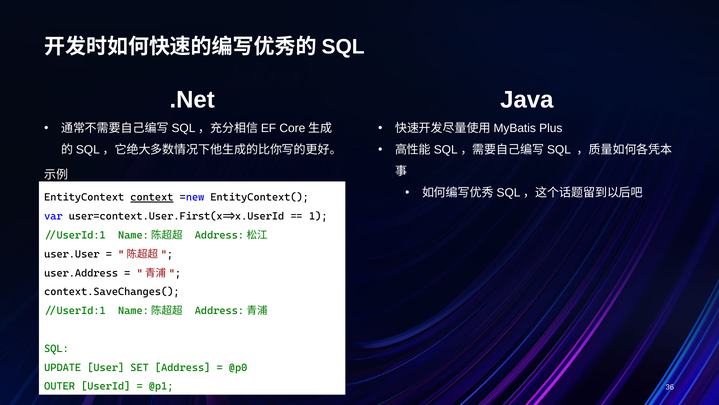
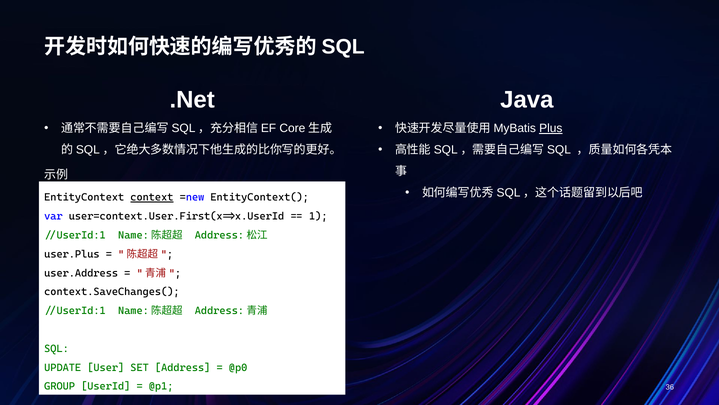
Plus underline: none -> present (551, 128)
user.User: user.User -> user.Plus (72, 254)
OUTER: OUTER -> GROUP (60, 386)
